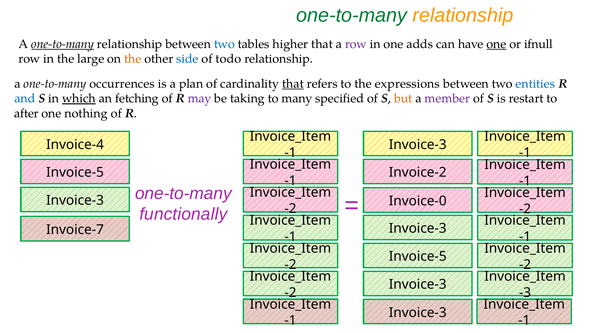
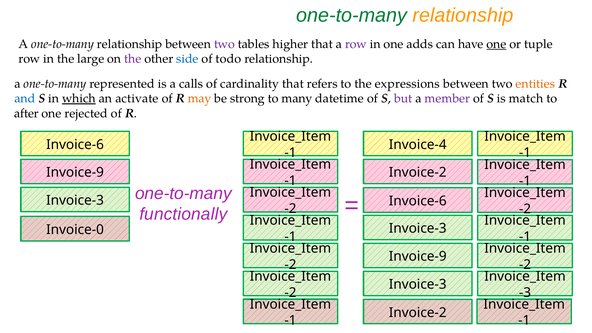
one-to-many underline: present -> none (63, 44)
two colour: blue -> purple (224, 44)
ifnull: ifnull -> tuple (538, 44)
the colour: orange -> purple (133, 59)
occurrences: occurrences -> represented (122, 84)
plan: plan -> calls (191, 84)
that underline: present -> none (293, 84)
entities colour: blue -> orange (535, 84)
fetching: fetching -> activate (137, 99)
may colour: purple -> orange (200, 99)
taking: taking -> strong (247, 99)
specified: specified -> datetime (340, 99)
but colour: orange -> purple (403, 99)
restart: restart -> match (526, 99)
nothing: nothing -> rejected (86, 113)
Invoice-4: Invoice-4 -> Invoice-6 (75, 145)
Invoice-3: Invoice-3 -> Invoice-4 (418, 145)
Invoice-5: Invoice-5 -> Invoice-9 (75, 172)
Invoice-0: Invoice-0 -> Invoice-6 (418, 201)
Invoice-7: Invoice-7 -> Invoice-0 (75, 230)
Invoice-5: Invoice-5 -> Invoice-9 (418, 256)
Invoice-3: Invoice-3 -> Invoice-2 (418, 313)
